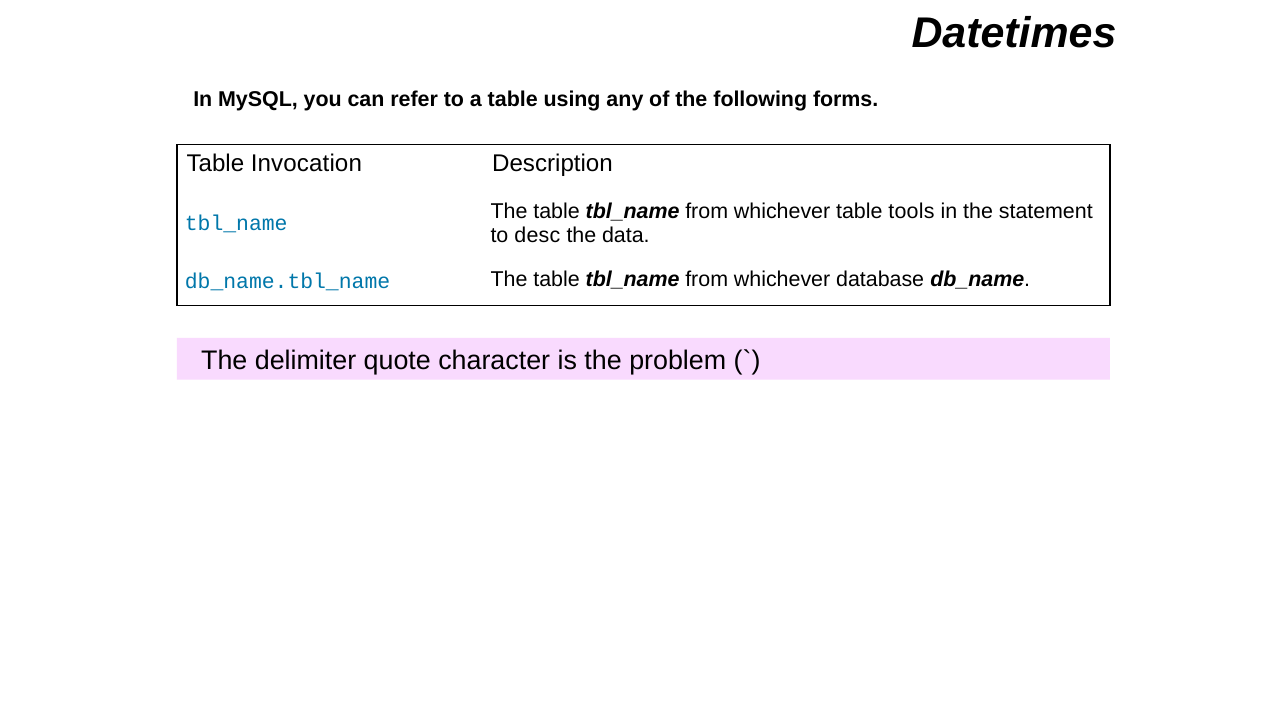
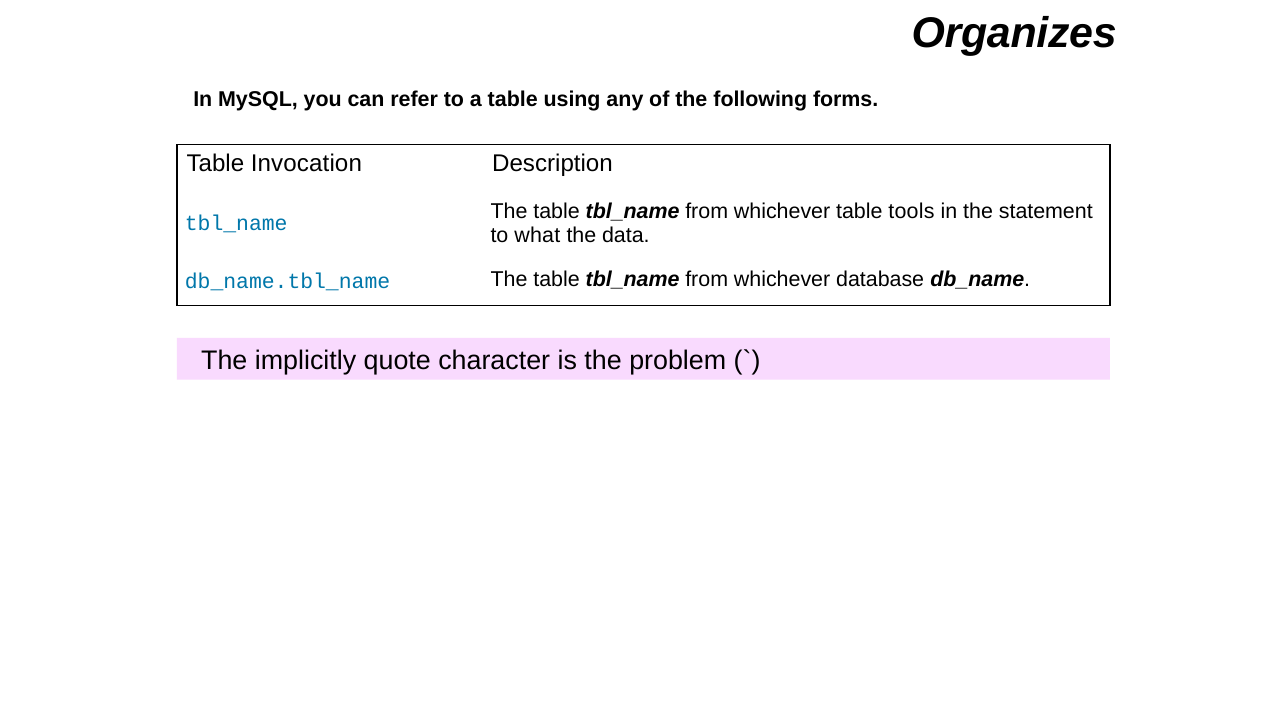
Datetimes: Datetimes -> Organizes (1014, 34)
desc: desc -> what (537, 236)
delimiter: delimiter -> implicitly (306, 361)
